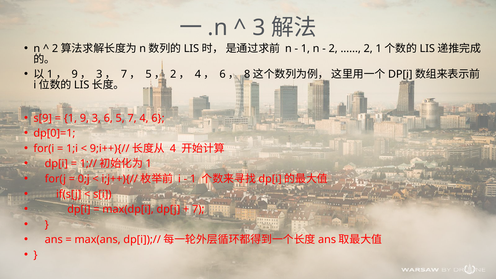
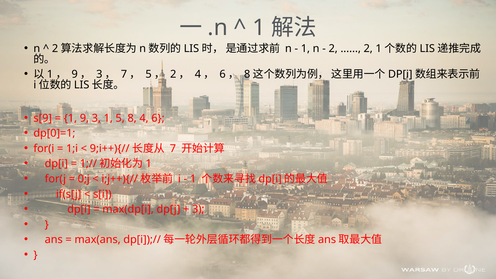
3: 3 -> 1 (259, 28)
3 6: 6 -> 1 (108, 118)
5 7: 7 -> 8 (132, 118)
4: 4 -> 7 (173, 149)
7: 7 -> 3 (198, 209)
